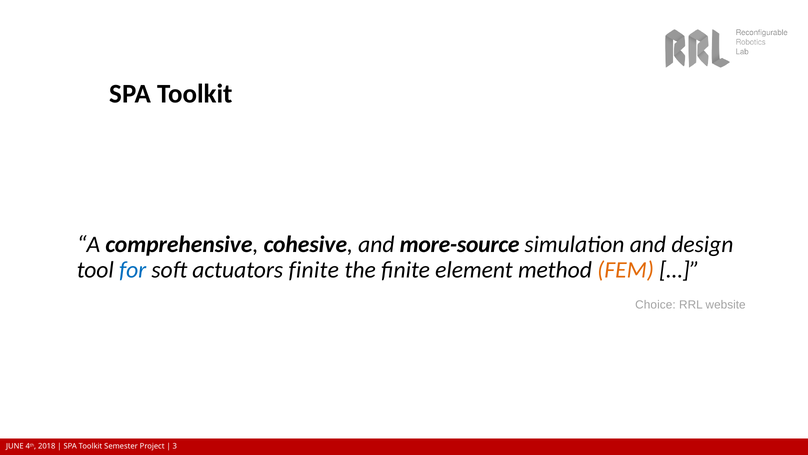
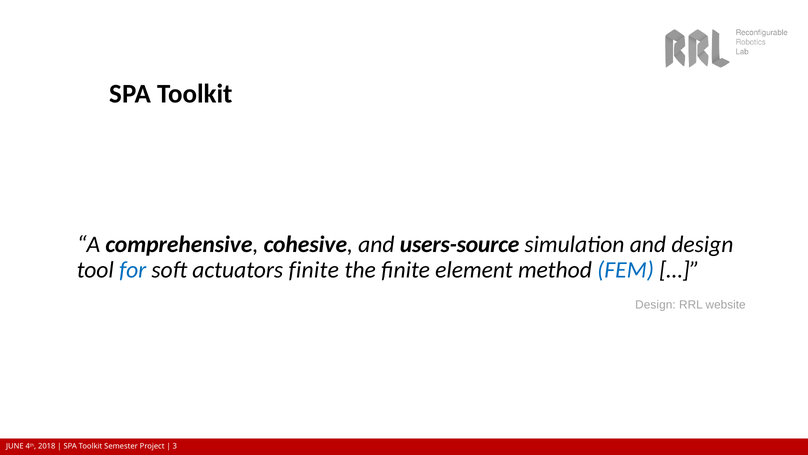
more-source: more-source -> users-source (460, 244)
FEM colour: orange -> blue (626, 270)
Choice: Choice -> Design (655, 305)
